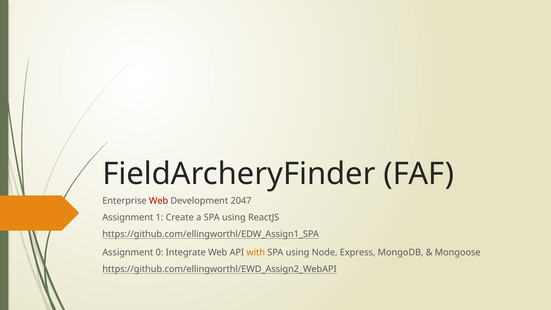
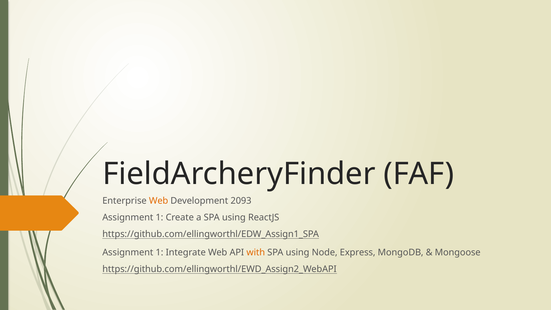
Web colour: red -> orange (159, 201)
2047: 2047 -> 2093 (241, 201)
0: 0 -> 1 (159, 252)
